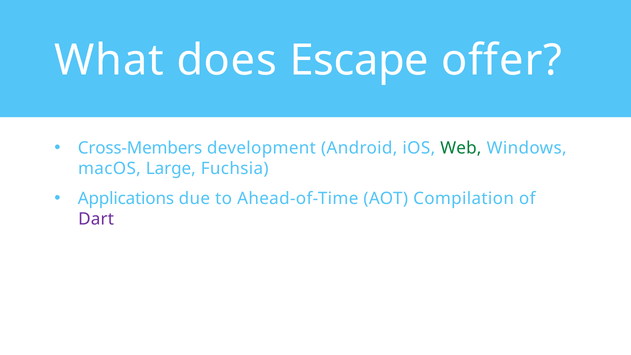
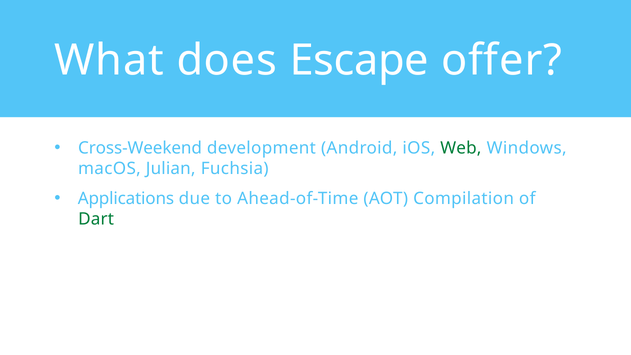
Cross-Members: Cross-Members -> Cross-Weekend (140, 148)
Large: Large -> Julian (171, 169)
Dart colour: purple -> green (96, 219)
